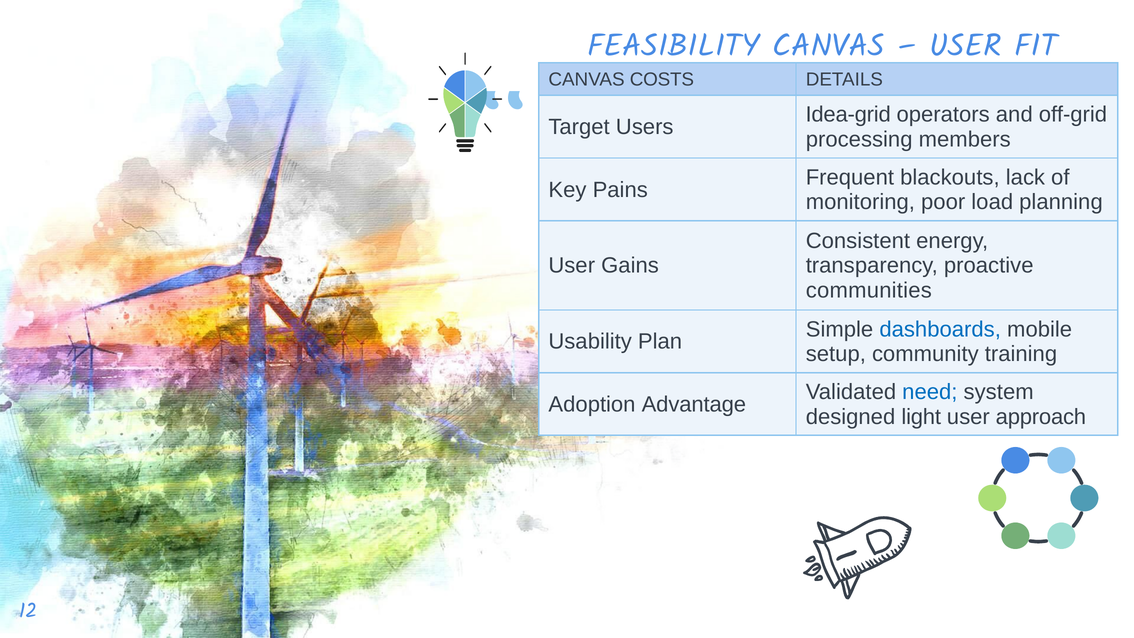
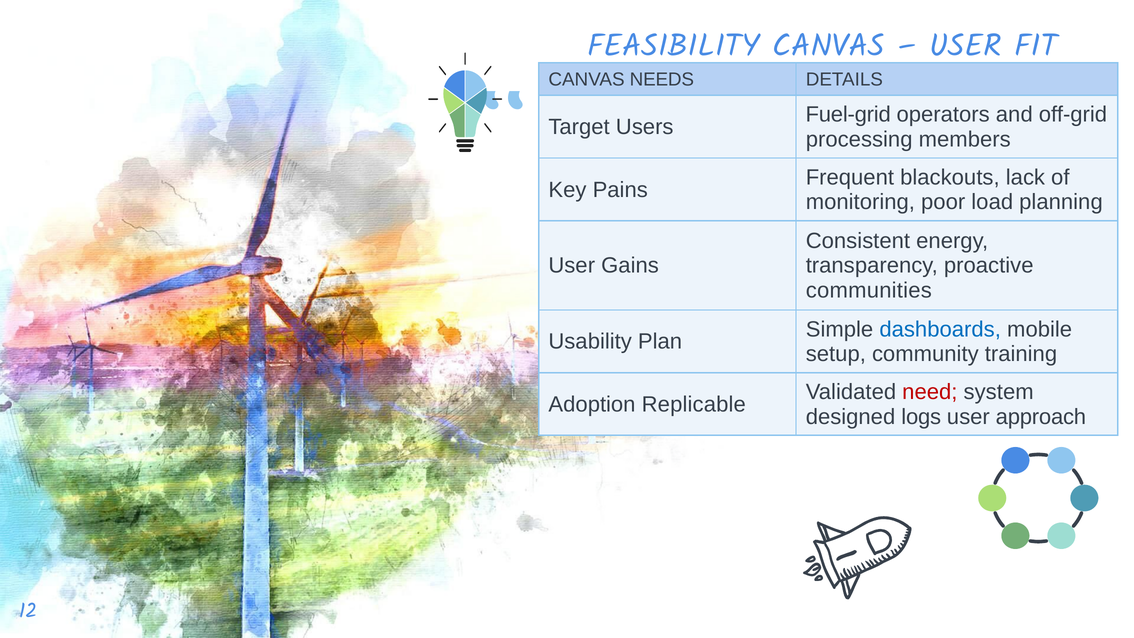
COSTS: COSTS -> NEEDS (662, 79)
Idea-grid: Idea-grid -> Fuel-grid (848, 115)
need colour: blue -> red (930, 392)
Advantage: Advantage -> Replicable (694, 404)
light: light -> logs (921, 417)
